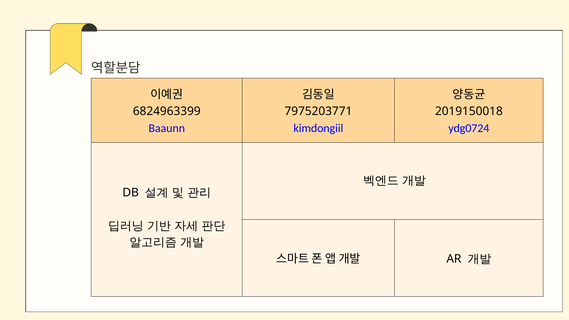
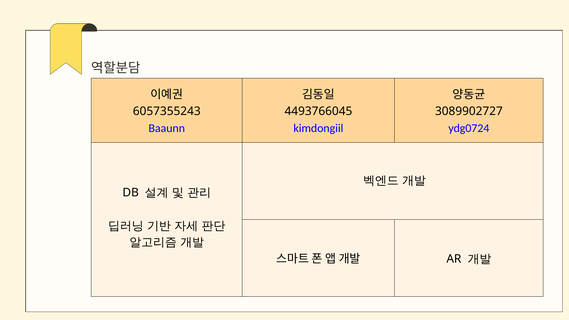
6824963399: 6824963399 -> 6057355243 (167, 111)
7975203771: 7975203771 -> 4493766045 (318, 111)
2019150018: 2019150018 -> 3089902727 (469, 111)
